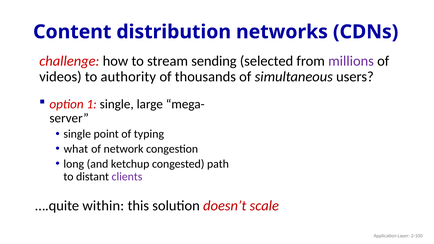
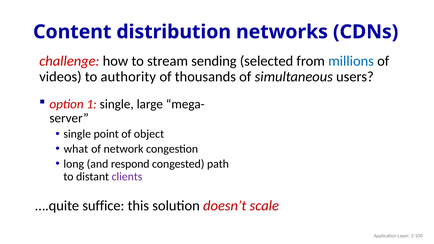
millions colour: purple -> blue (351, 61)
typing: typing -> object (149, 134)
ketchup: ketchup -> respond (130, 164)
within: within -> suffice (103, 206)
